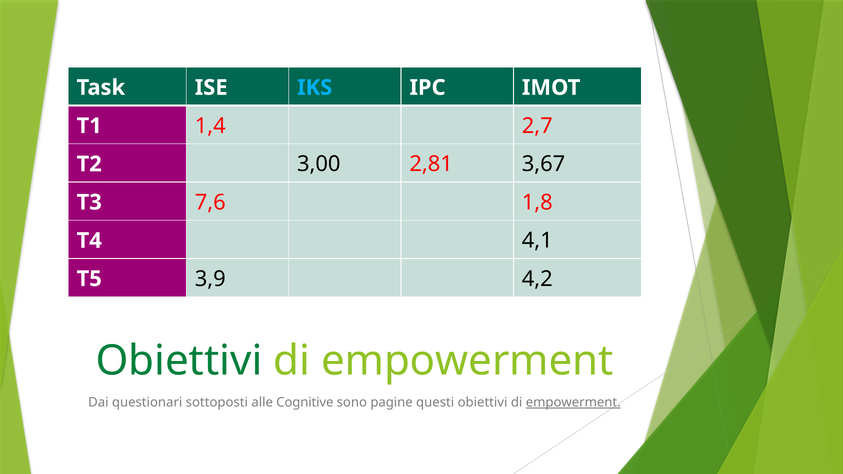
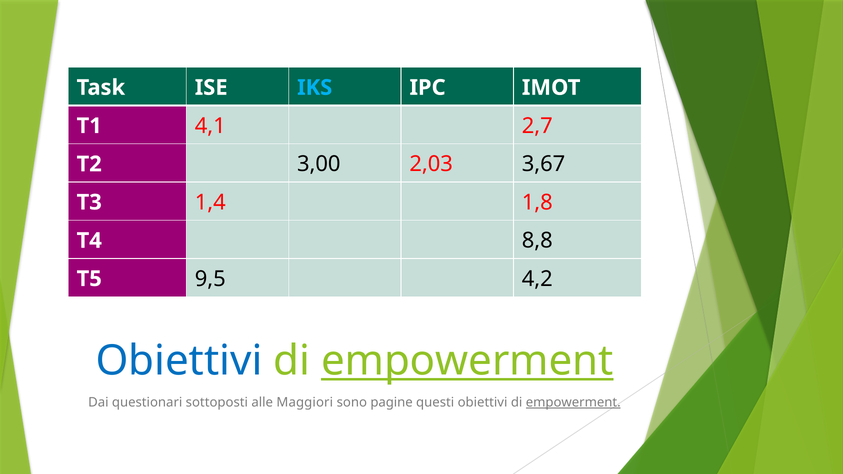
1,4: 1,4 -> 4,1 (210, 126)
2,81: 2,81 -> 2,03 (431, 164)
7,6: 7,6 -> 1,4 (210, 202)
4,1: 4,1 -> 8,8 (537, 241)
3,9: 3,9 -> 9,5 (210, 279)
Obiettivi colour: green -> blue (179, 361)
empowerment underline: none -> present (467, 361)
Cognitive: Cognitive -> Maggiori (305, 402)
